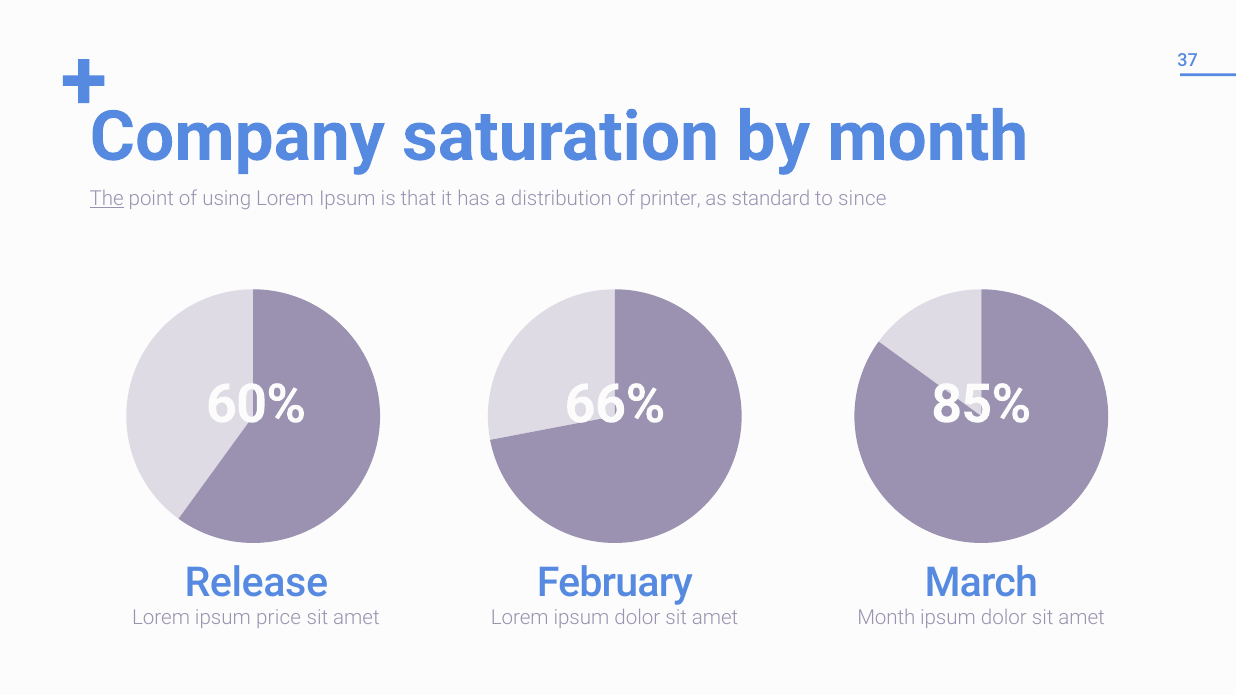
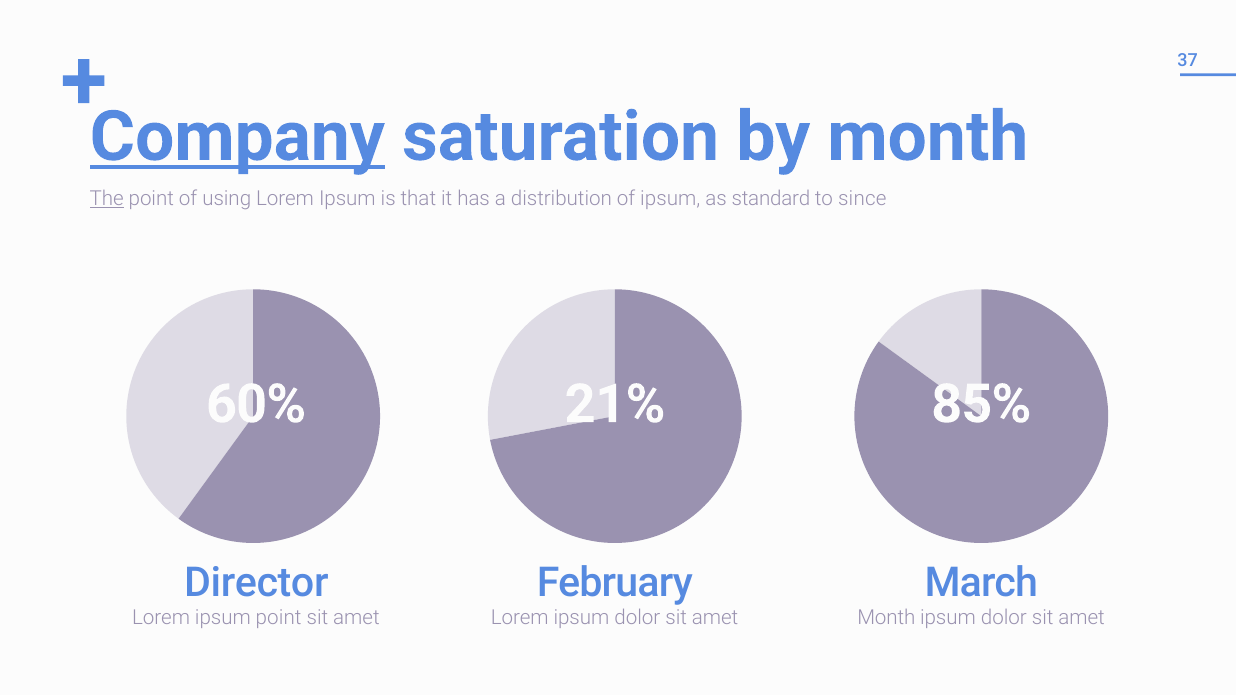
Company underline: none -> present (237, 137)
of printer: printer -> ipsum (670, 199)
66%: 66% -> 21% (615, 404)
Release: Release -> Director (256, 583)
ipsum price: price -> point (279, 618)
